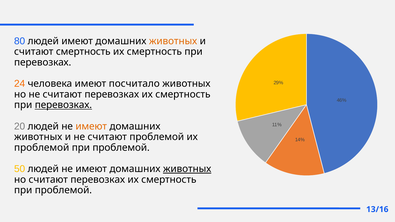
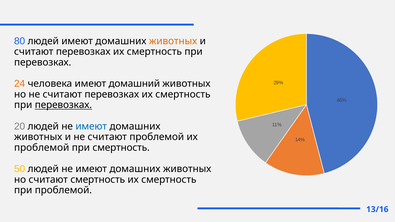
смертность: смертность -> перевозках (83, 52)
посчитало: посчитало -> домашний (134, 84)
имеют colour: orange -> blue (91, 126)
проблемой: проблемой -> смертность (121, 148)
животных underline: present -> none (187, 169)
но считают перевозках: перевозках -> смертность (98, 180)
